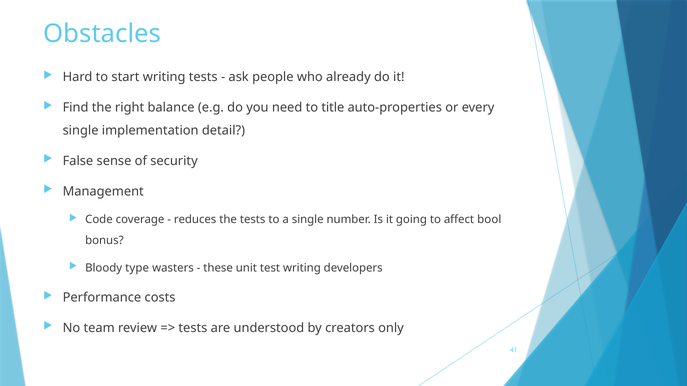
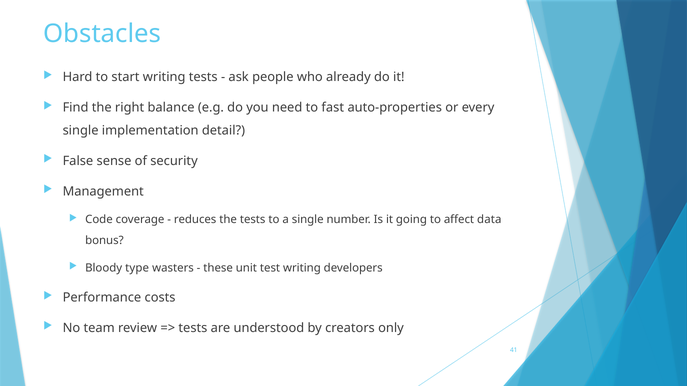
title: title -> fast (333, 108)
bool: bool -> data (489, 220)
